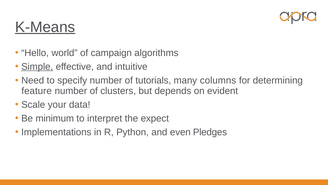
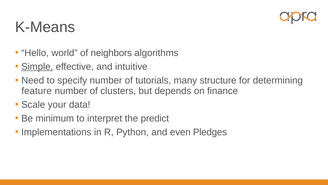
K-Means underline: present -> none (45, 27)
campaign: campaign -> neighbors (111, 53)
columns: columns -> structure (218, 80)
evident: evident -> finance (223, 91)
expect: expect -> predict (155, 118)
